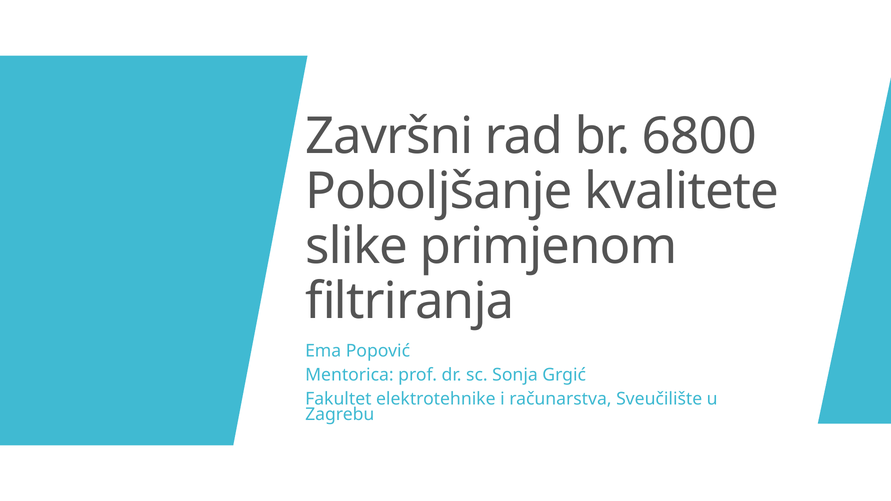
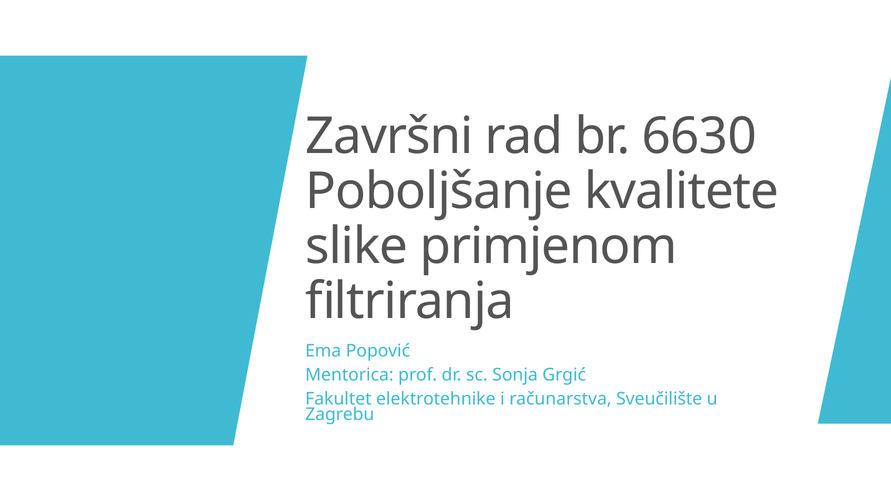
6800: 6800 -> 6630 (699, 136)
